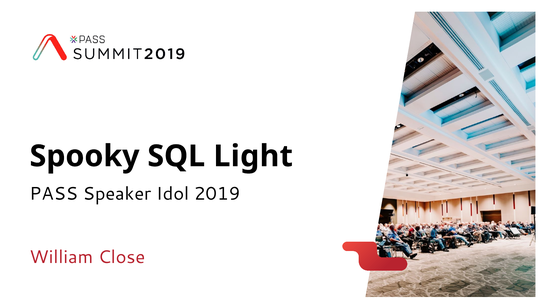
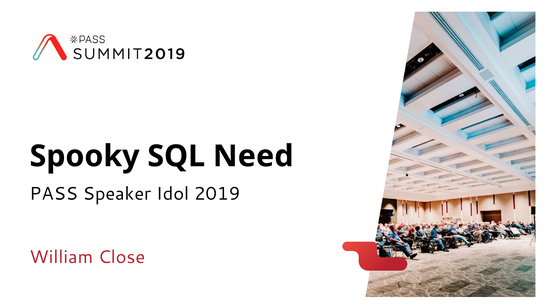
Light: Light -> Need (253, 156)
